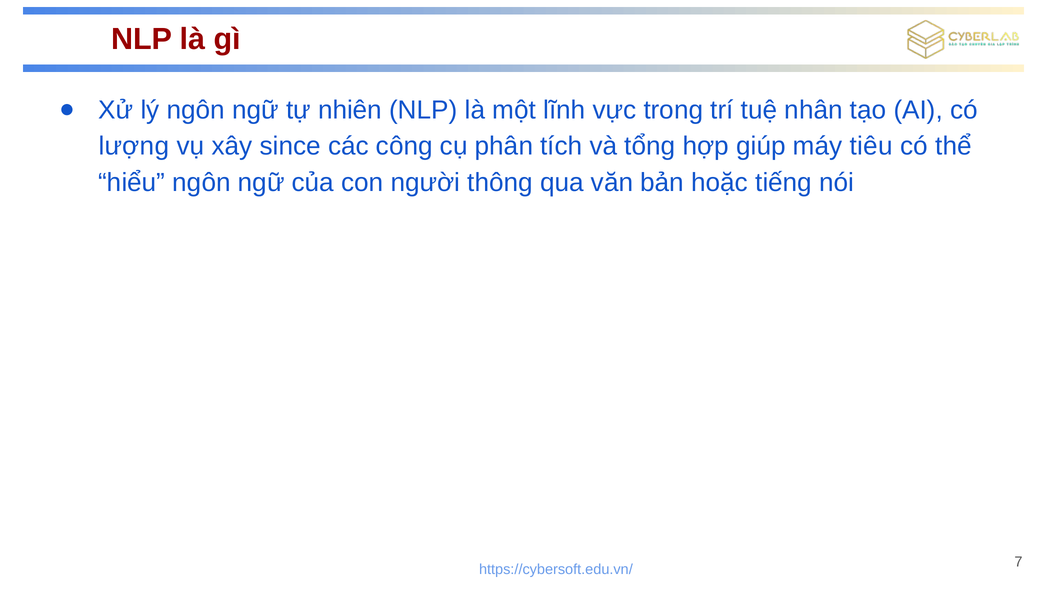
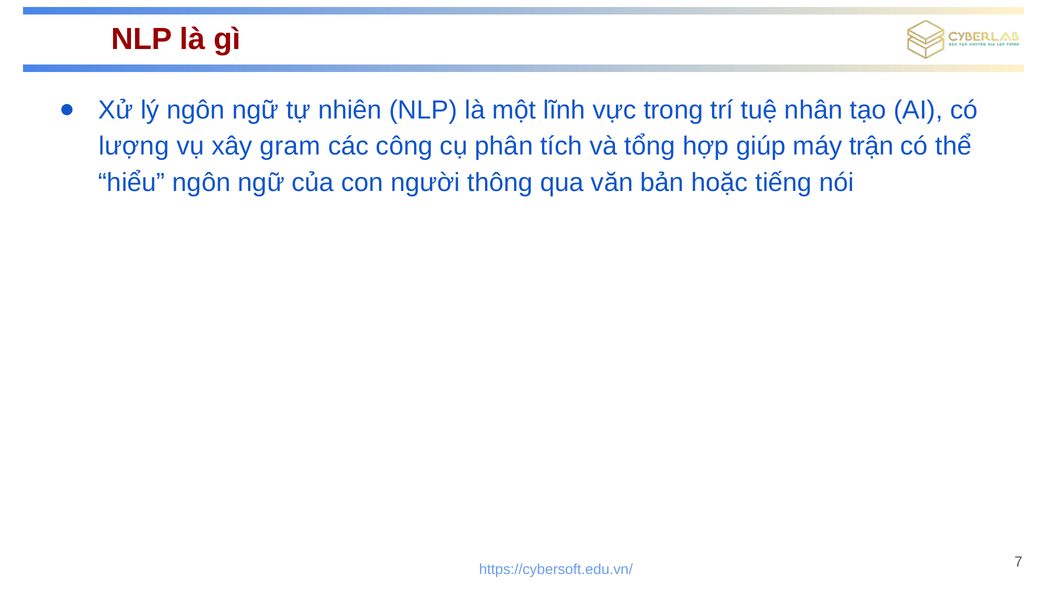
since: since -> gram (290, 146)
tiêu: tiêu -> trận (871, 146)
